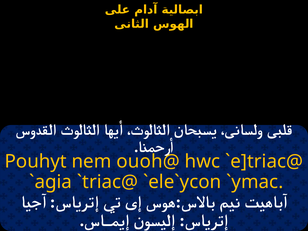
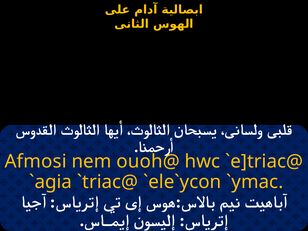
Pouhyt: Pouhyt -> Afmosi (36, 161)
